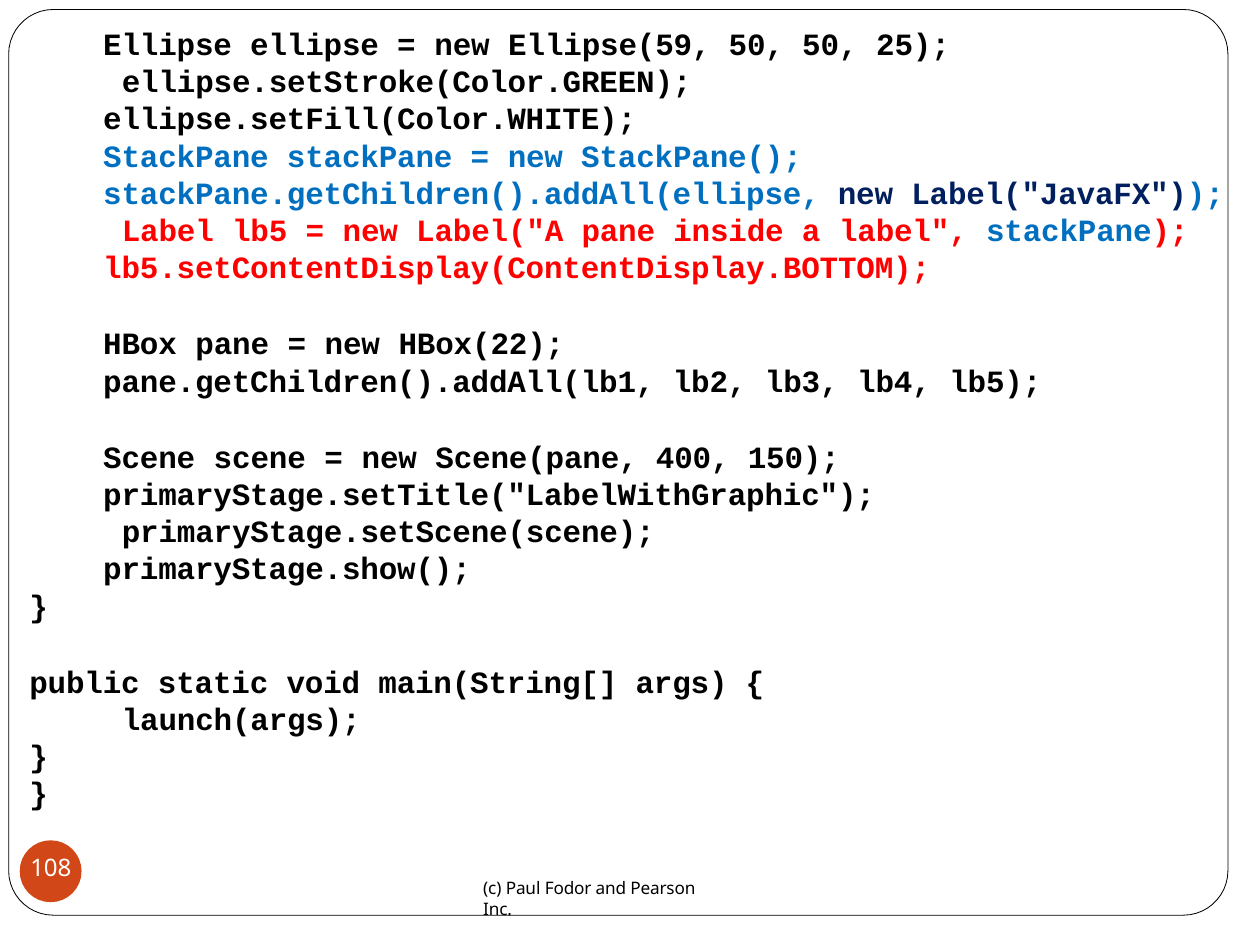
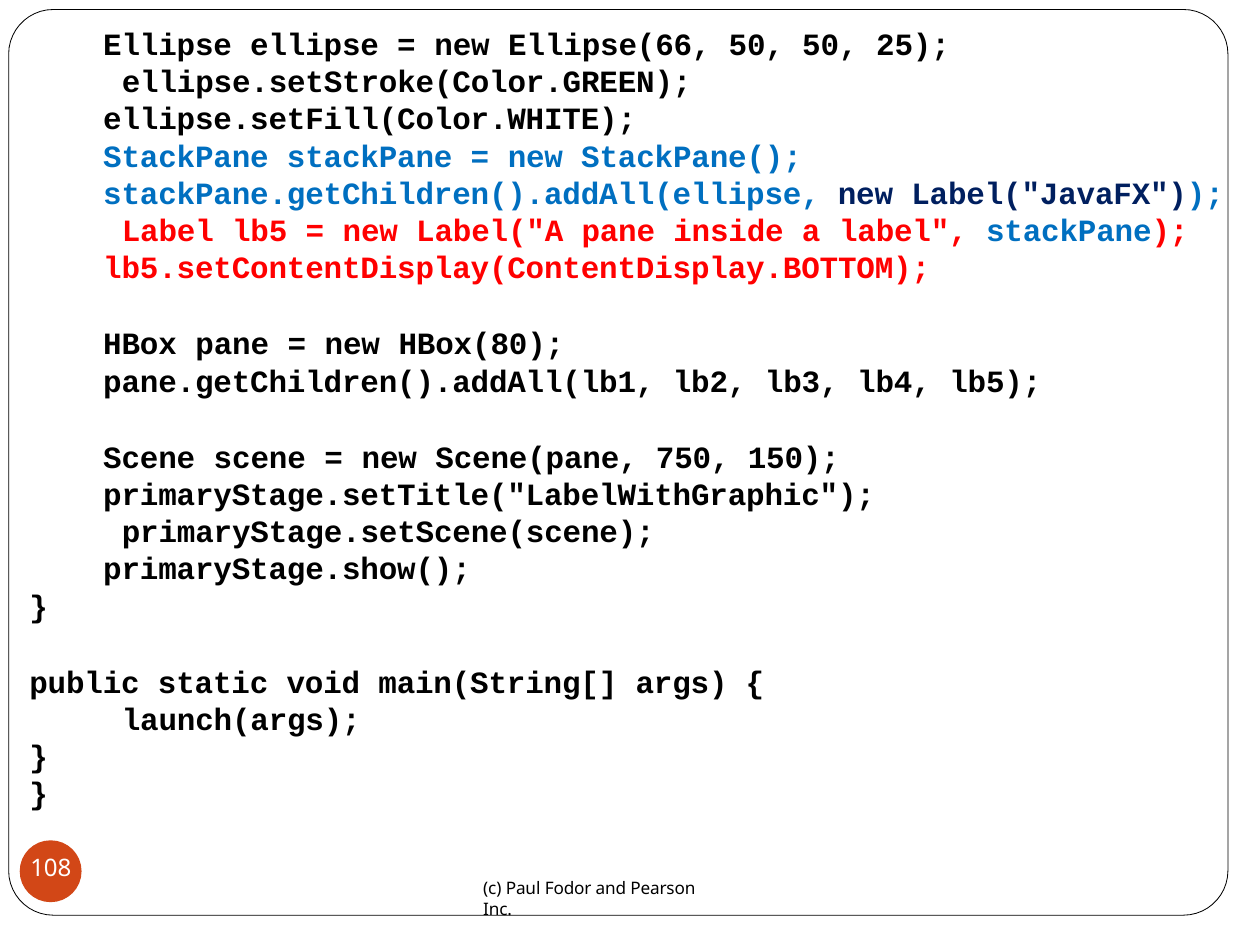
Ellipse(59: Ellipse(59 -> Ellipse(66 (609, 46)
HBox(22: HBox(22 -> HBox(80 (481, 345)
400: 400 -> 750 (693, 458)
